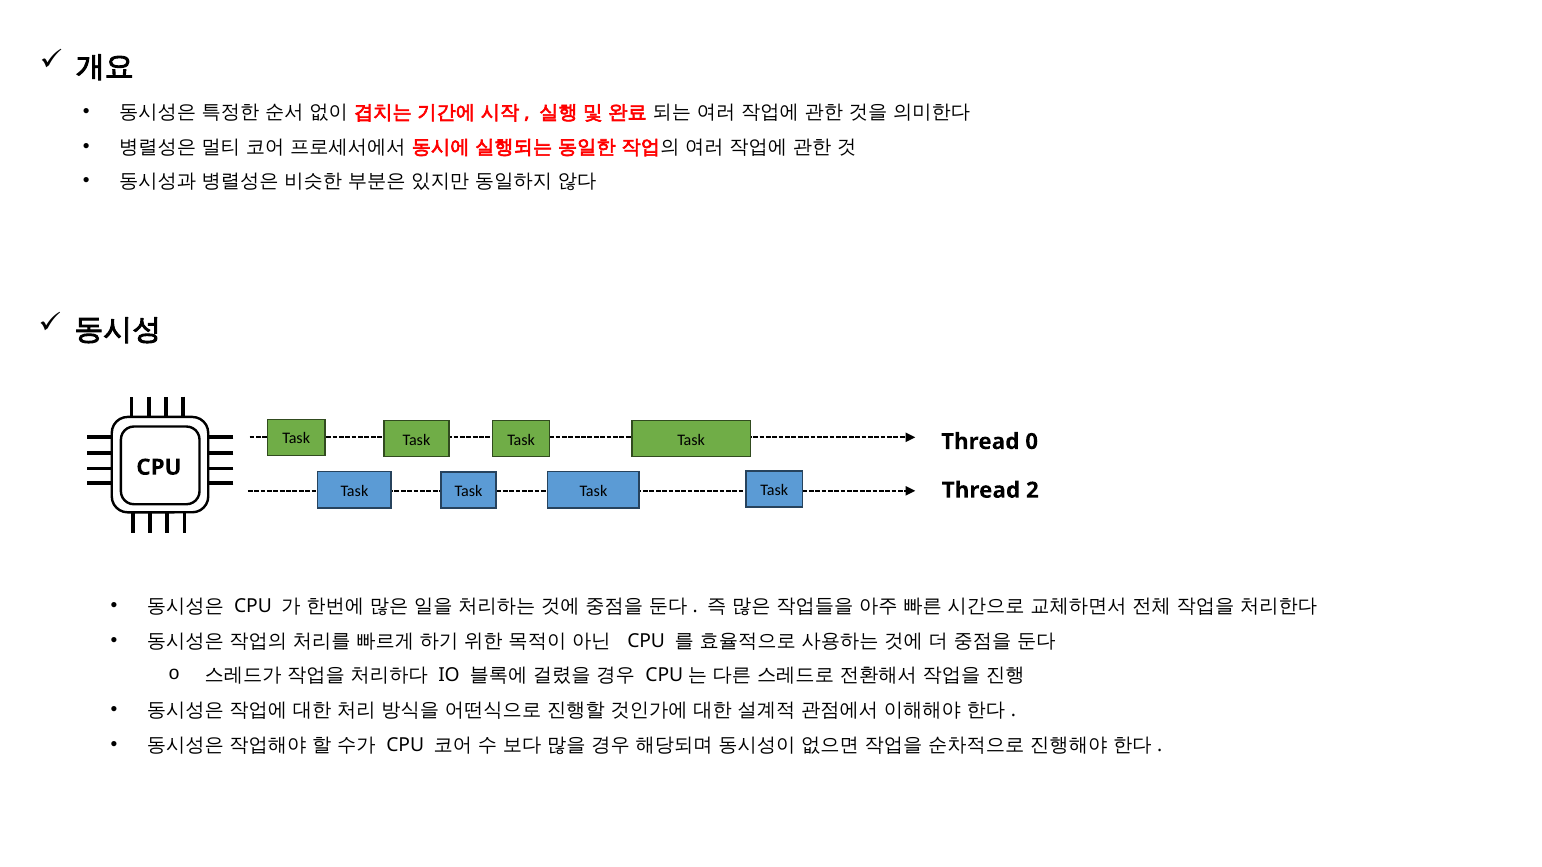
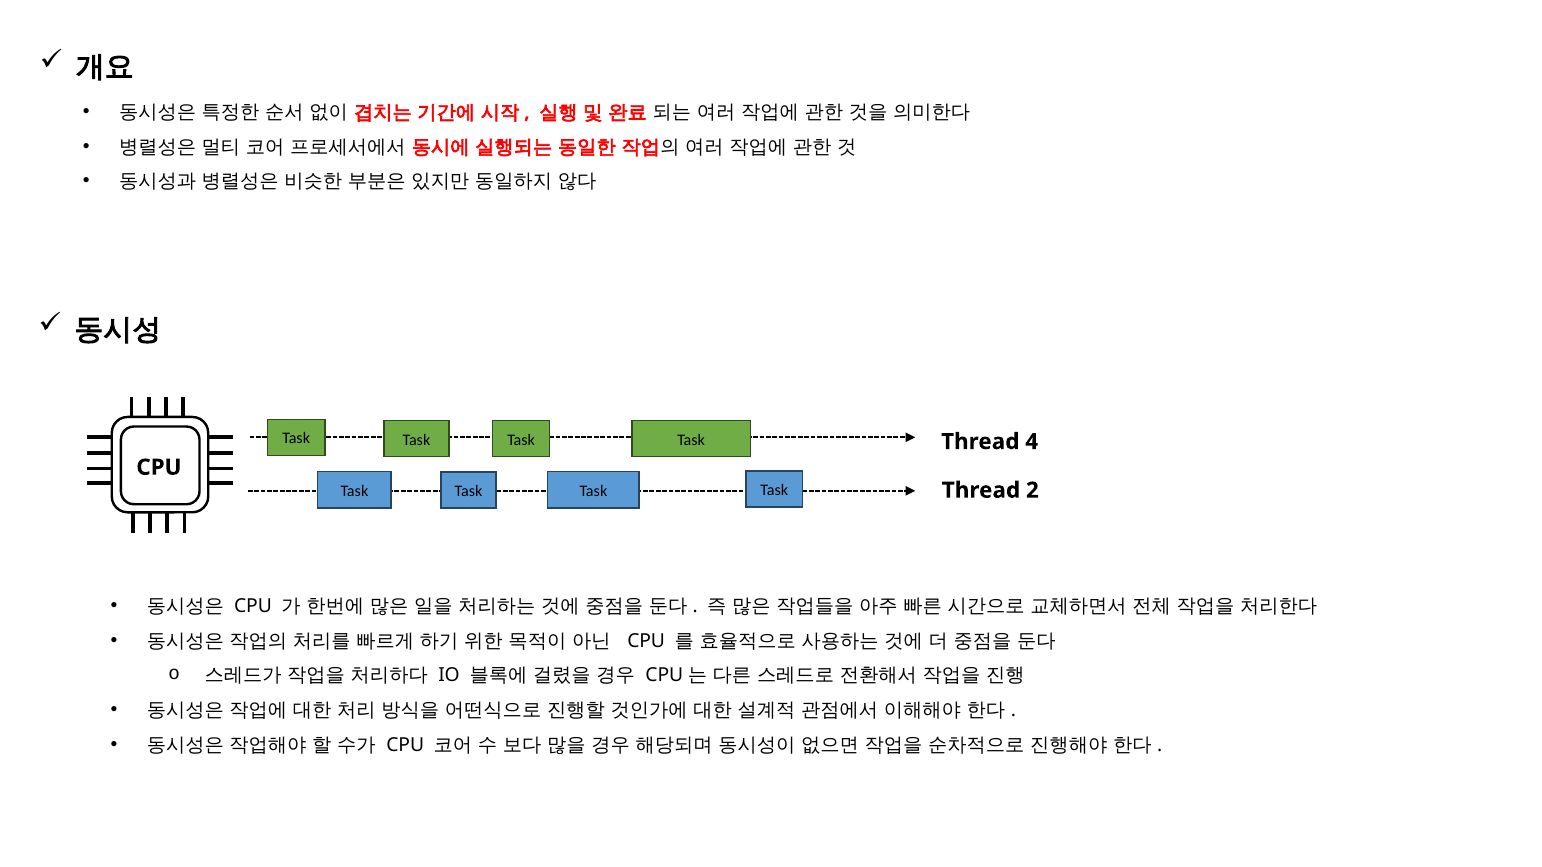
0: 0 -> 4 (1032, 442)
